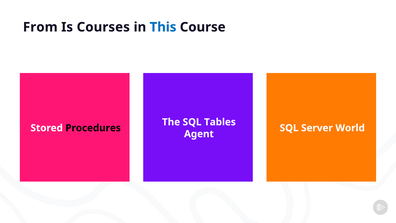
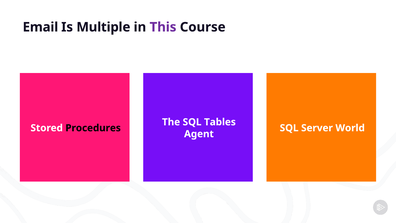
From: From -> Email (40, 27)
Courses: Courses -> Multiple (103, 27)
This colour: blue -> purple (163, 27)
